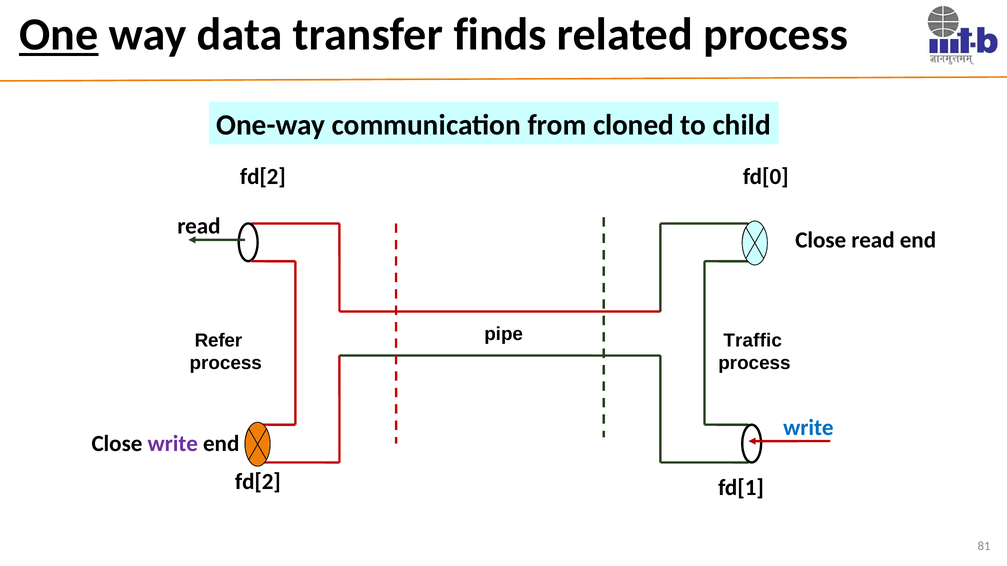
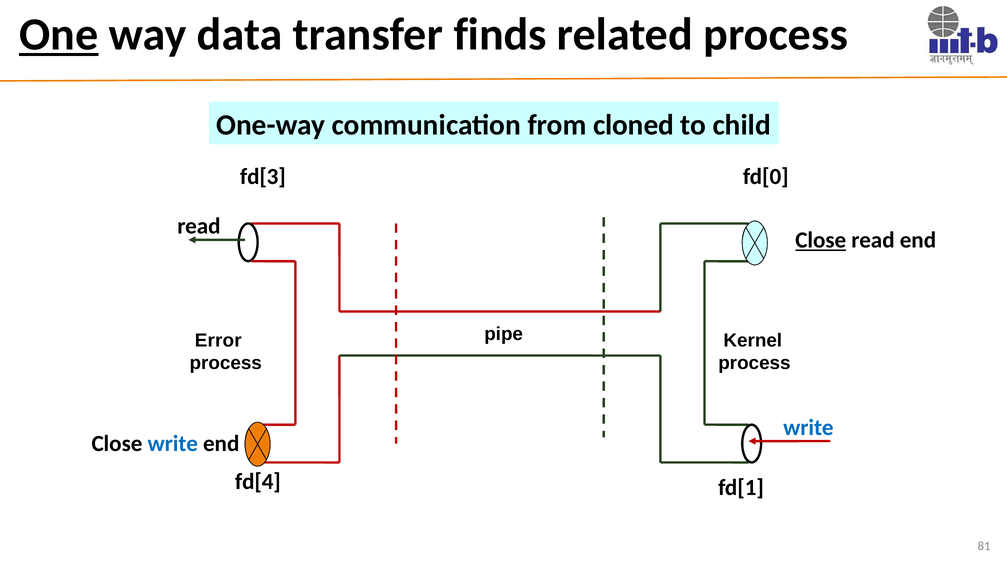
fd[2: fd[2 -> fd[3 (263, 177)
Close underline: none -> present (821, 240)
Refer: Refer -> Error (218, 341)
Traffic: Traffic -> Kernel (753, 341)
write colour: purple -> blue (173, 444)
fd[2: fd[2 -> fd[4 (258, 482)
